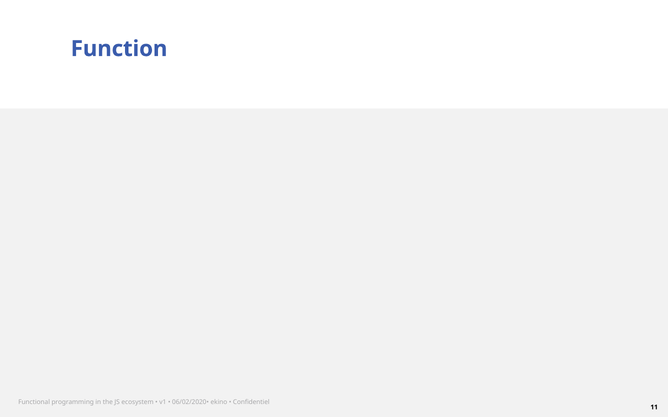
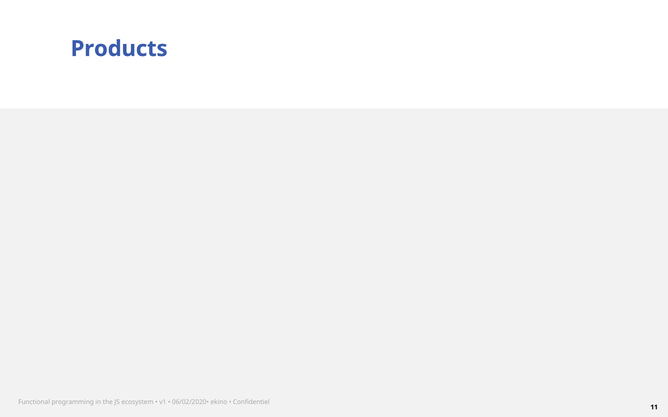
Function: Function -> Products (119, 49)
